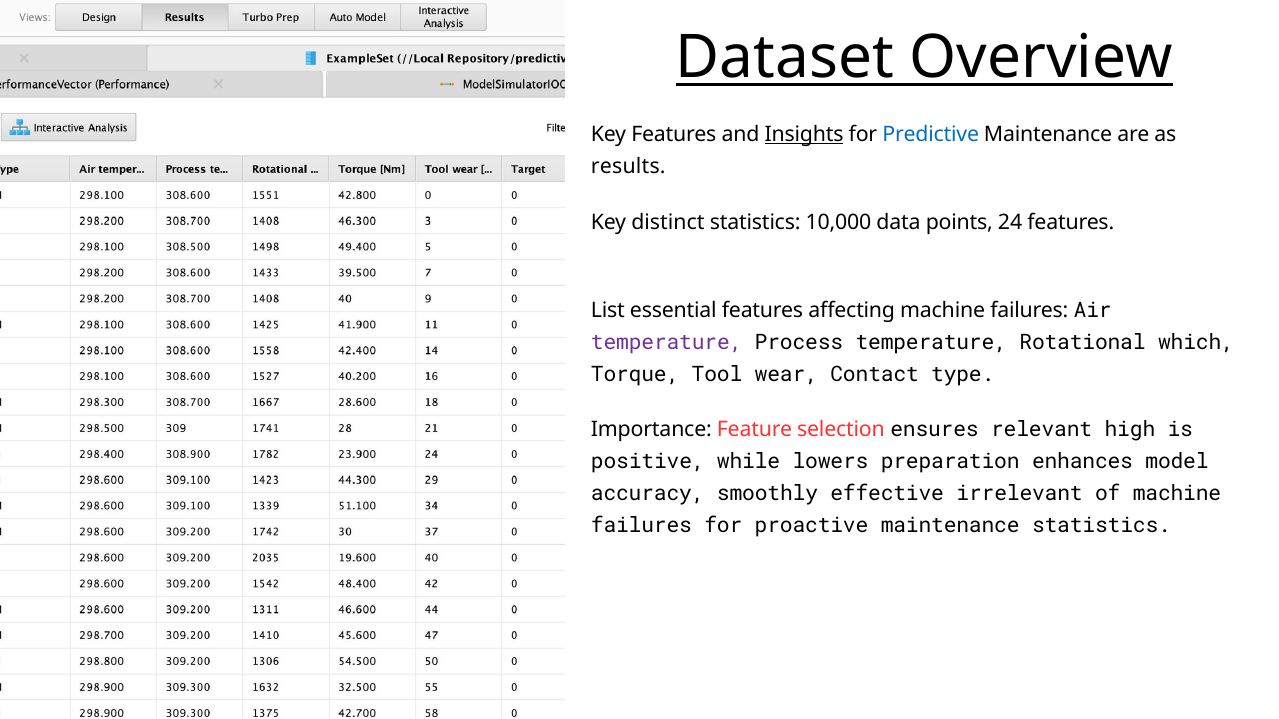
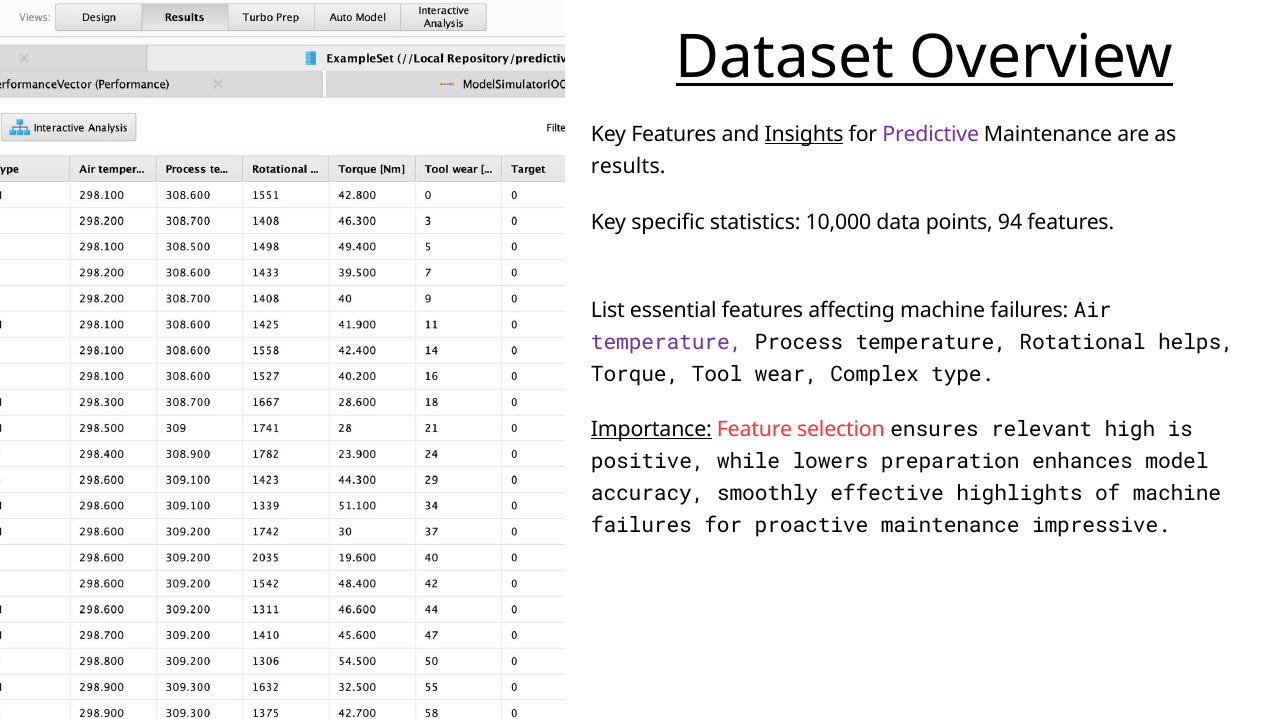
Predictive colour: blue -> purple (931, 134)
distinct: distinct -> specific (668, 223)
24: 24 -> 94 (1010, 223)
which: which -> helps (1196, 343)
Contact: Contact -> Complex (875, 375)
Importance underline: none -> present (651, 430)
irrelevant: irrelevant -> highlights (1020, 493)
maintenance statistics: statistics -> impressive (1102, 525)
